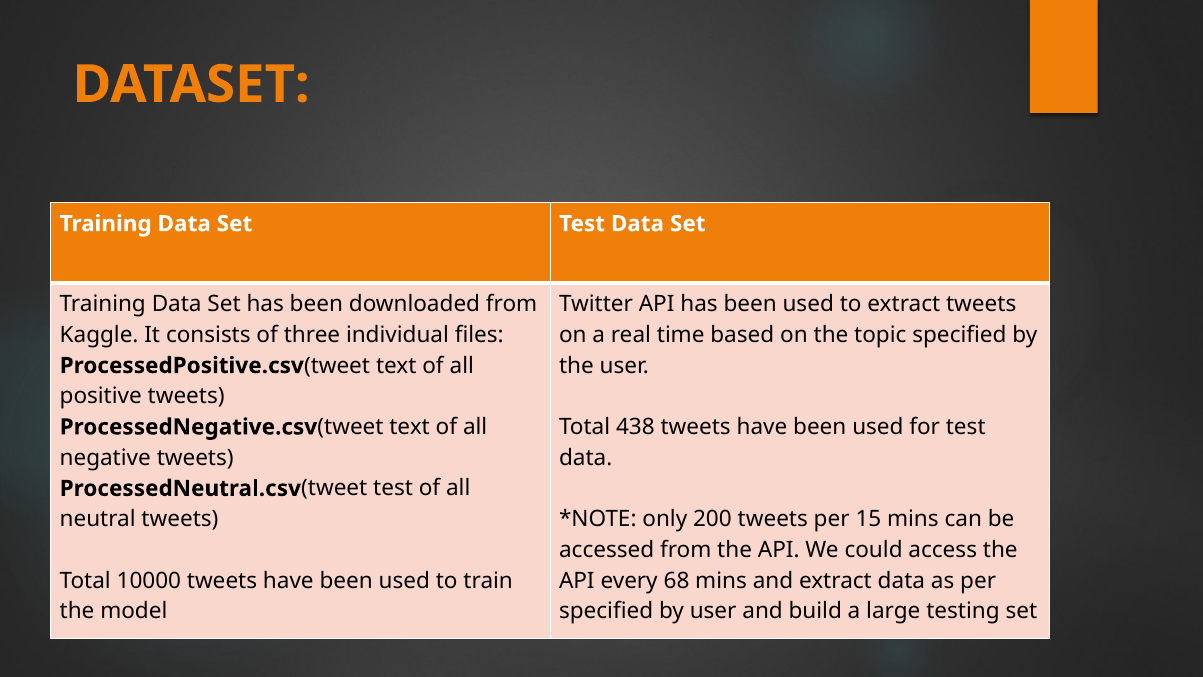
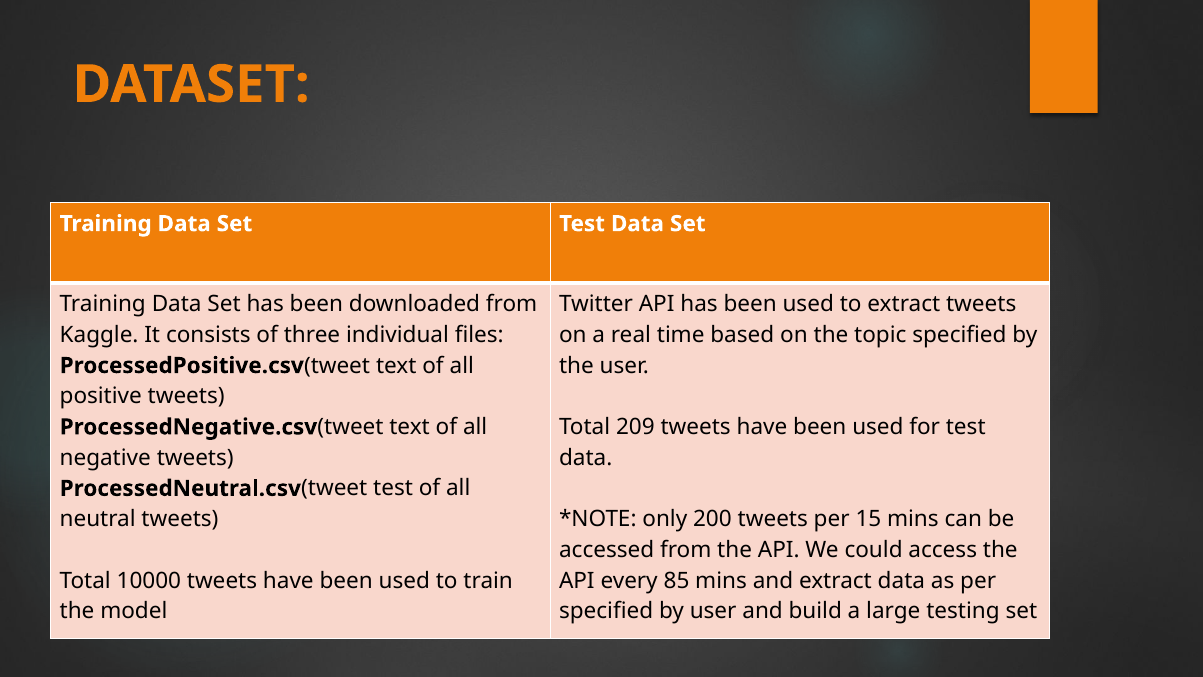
438: 438 -> 209 (635, 427)
68: 68 -> 85 (677, 580)
